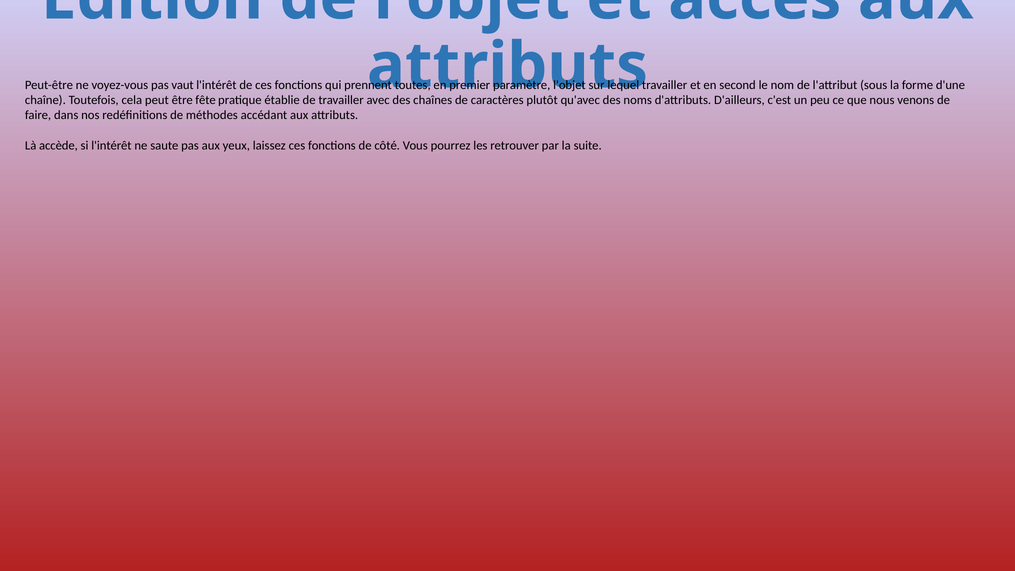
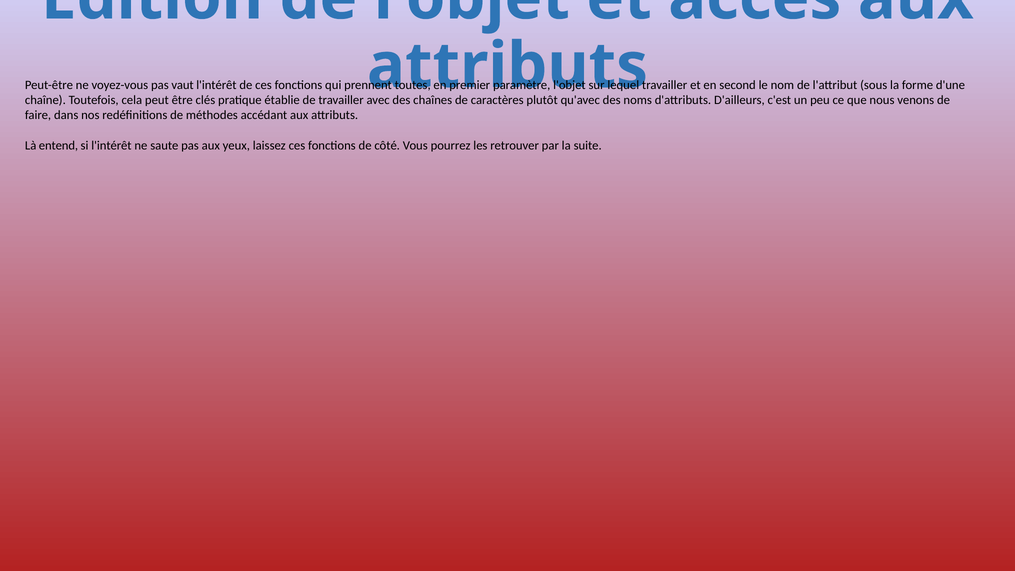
fête: fête -> clés (205, 100)
accède: accède -> entend (58, 146)
